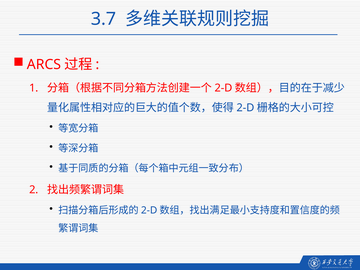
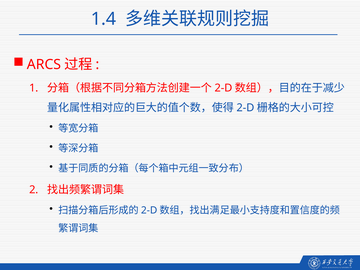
3.7: 3.7 -> 1.4 (104, 19)
